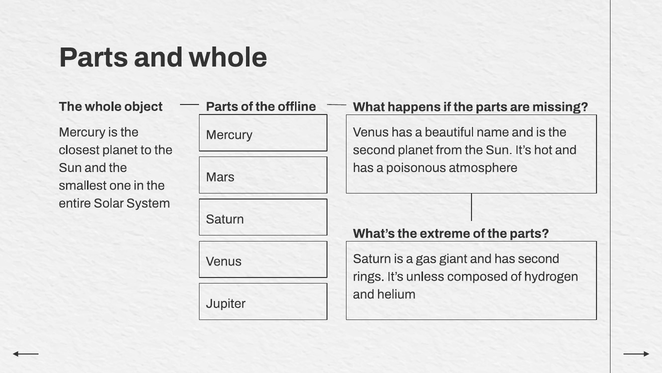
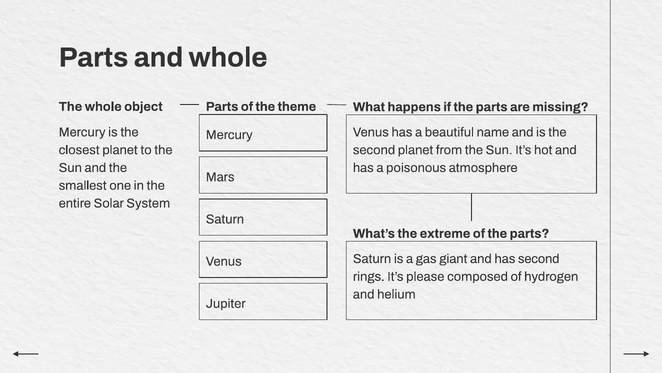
offline: offline -> theme (297, 106)
unless: unless -> please (425, 276)
